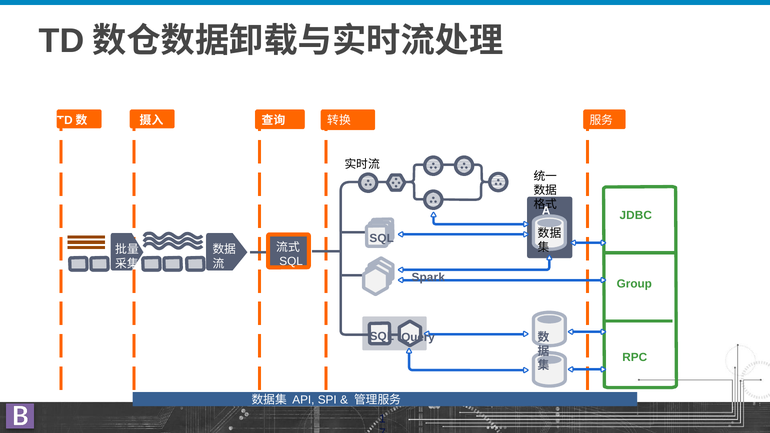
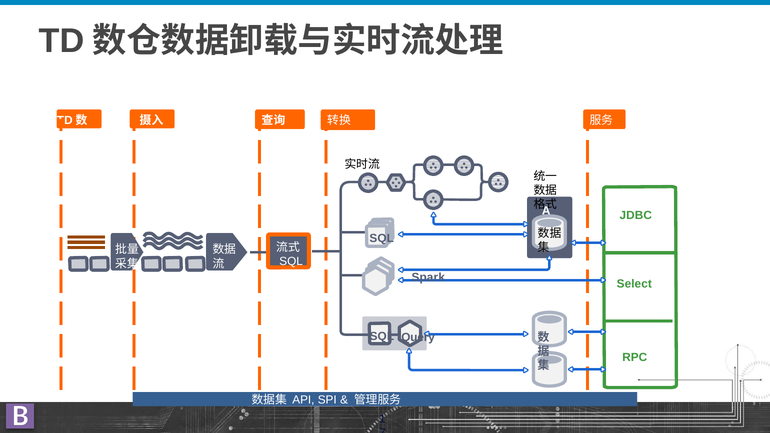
Group: Group -> Select (634, 284)
